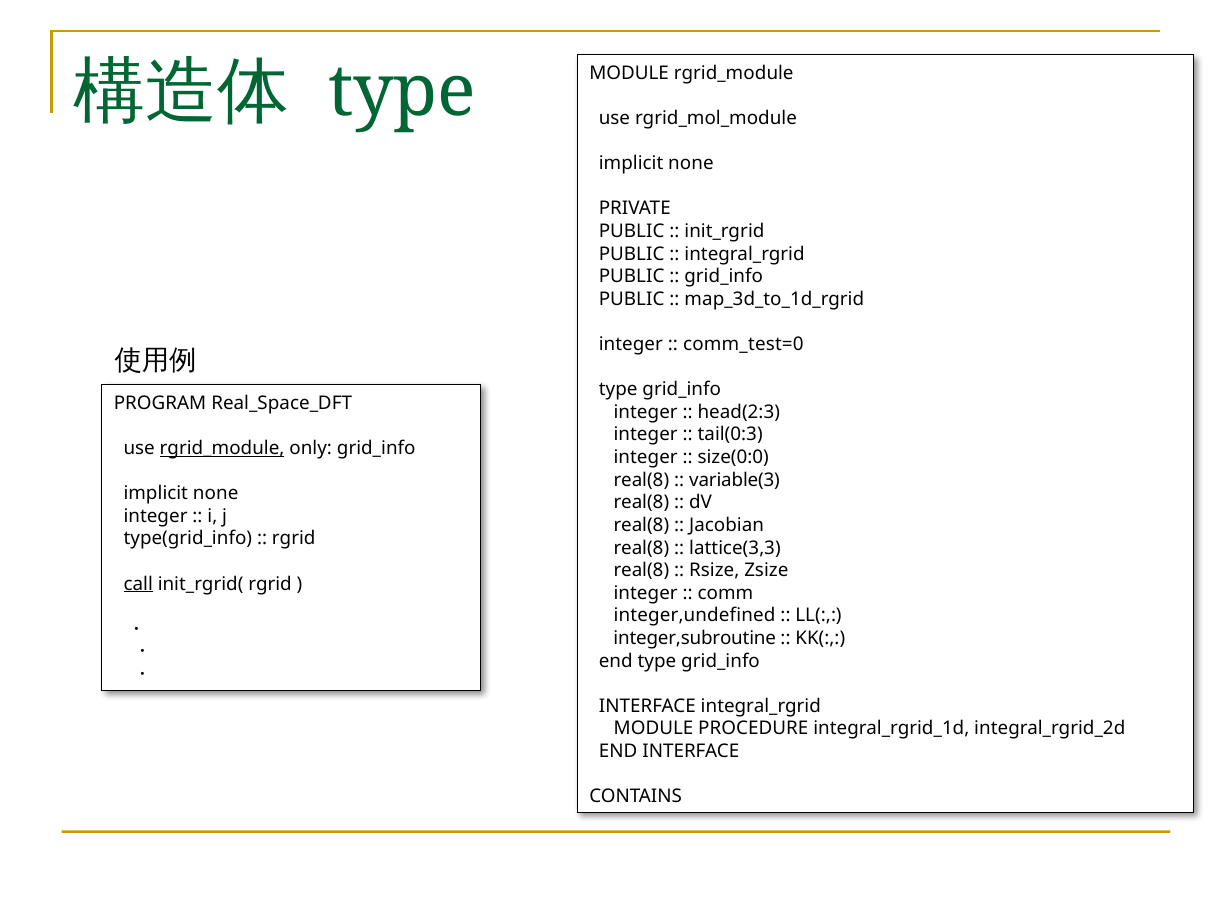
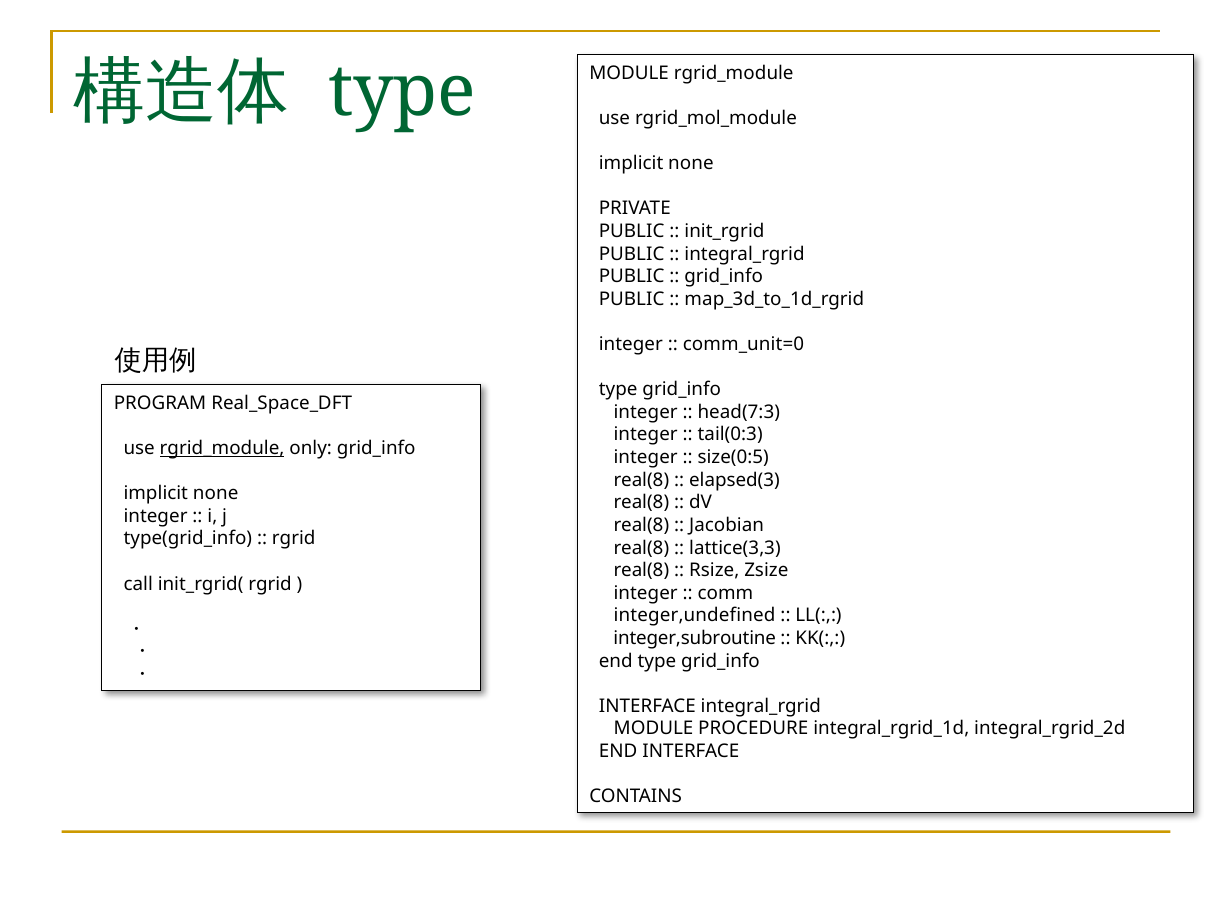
comm_test=0: comm_test=0 -> comm_unit=0 (743, 344)
head(2:3: head(2:3 -> head(7:3 (739, 412)
size(0:0: size(0:0 -> size(0:5 (733, 457)
variable(3: variable(3 -> elapsed(3 (734, 480)
call underline: present -> none (138, 584)
